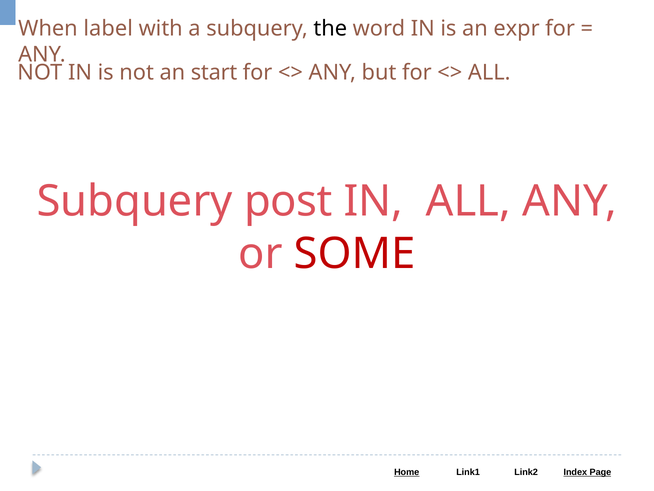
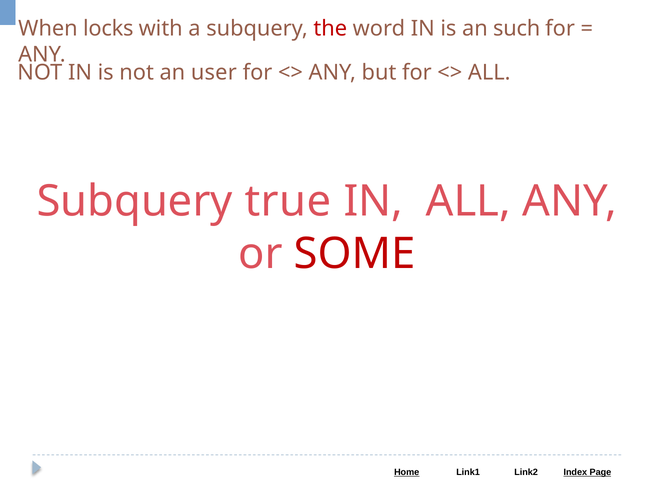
label: label -> locks (108, 28)
the colour: black -> red (330, 28)
expr: expr -> such (517, 28)
start: start -> user (214, 72)
post: post -> true (288, 201)
